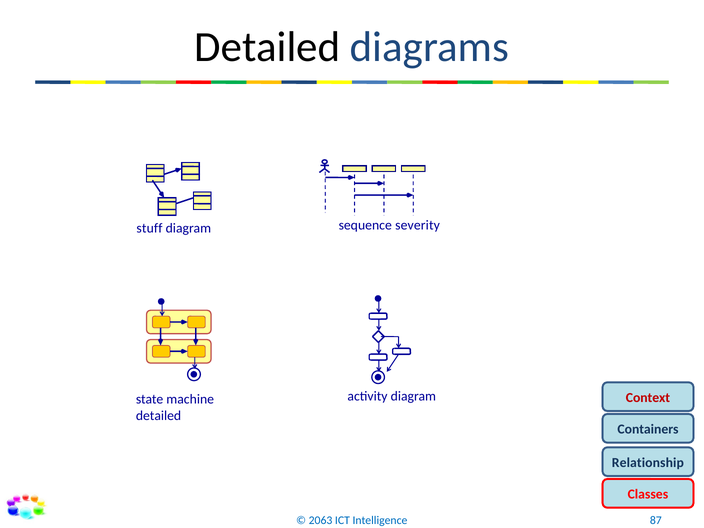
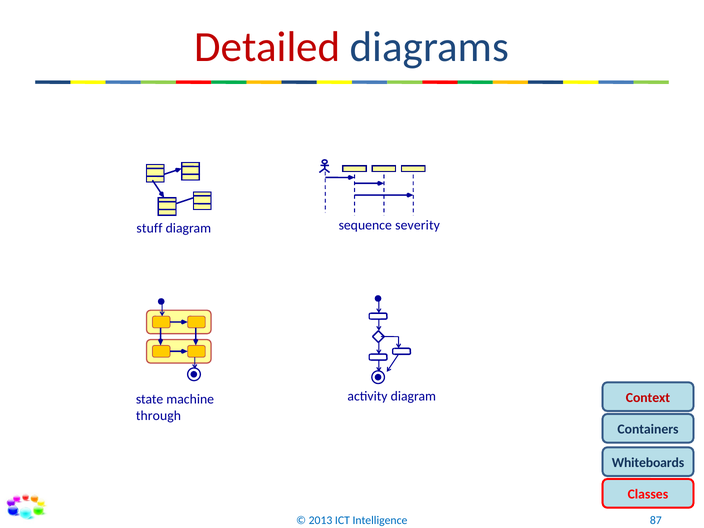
Detailed colour: black -> red (267, 47)
detailed: detailed -> through (158, 416)
Relationship: Relationship -> Whiteboards (648, 463)
2063: 2063 -> 2013 (321, 520)
